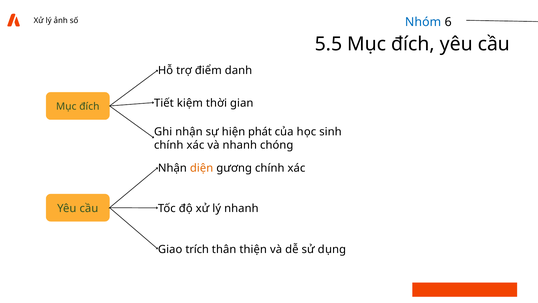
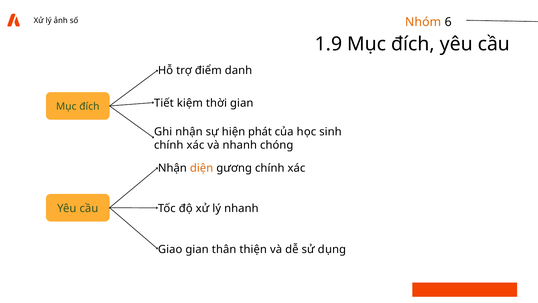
Nhóm colour: blue -> orange (423, 22)
5.5: 5.5 -> 1.9 (329, 44)
Giao trích: trích -> gian (197, 249)
